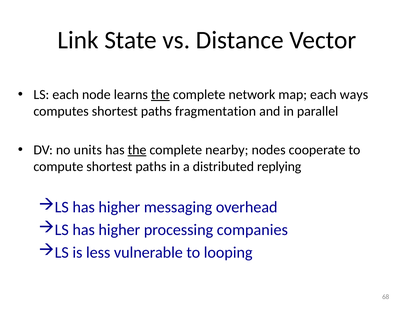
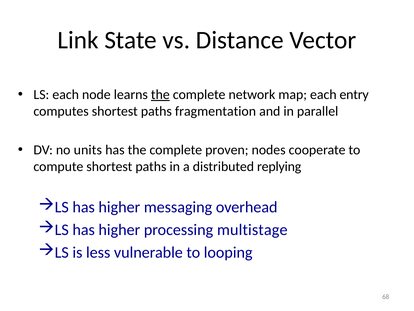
ways: ways -> entry (354, 94)
the underline: present -> none (137, 150)
nearby: nearby -> proven (227, 150)
companies: companies -> multistage (252, 229)
